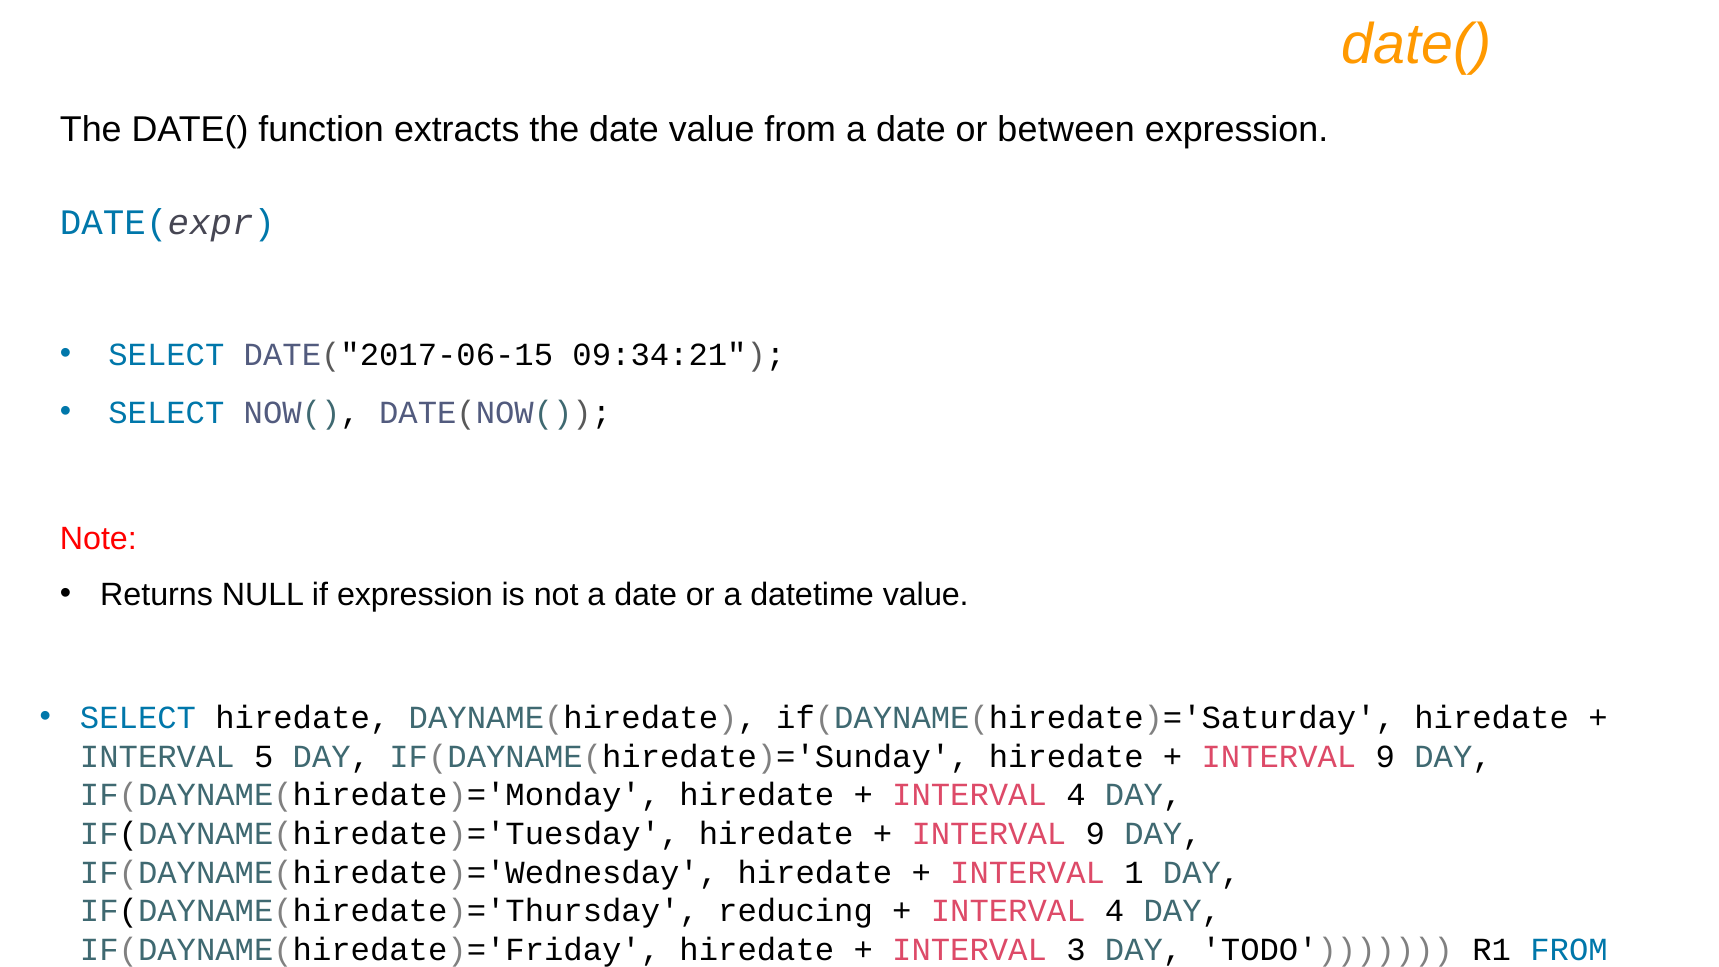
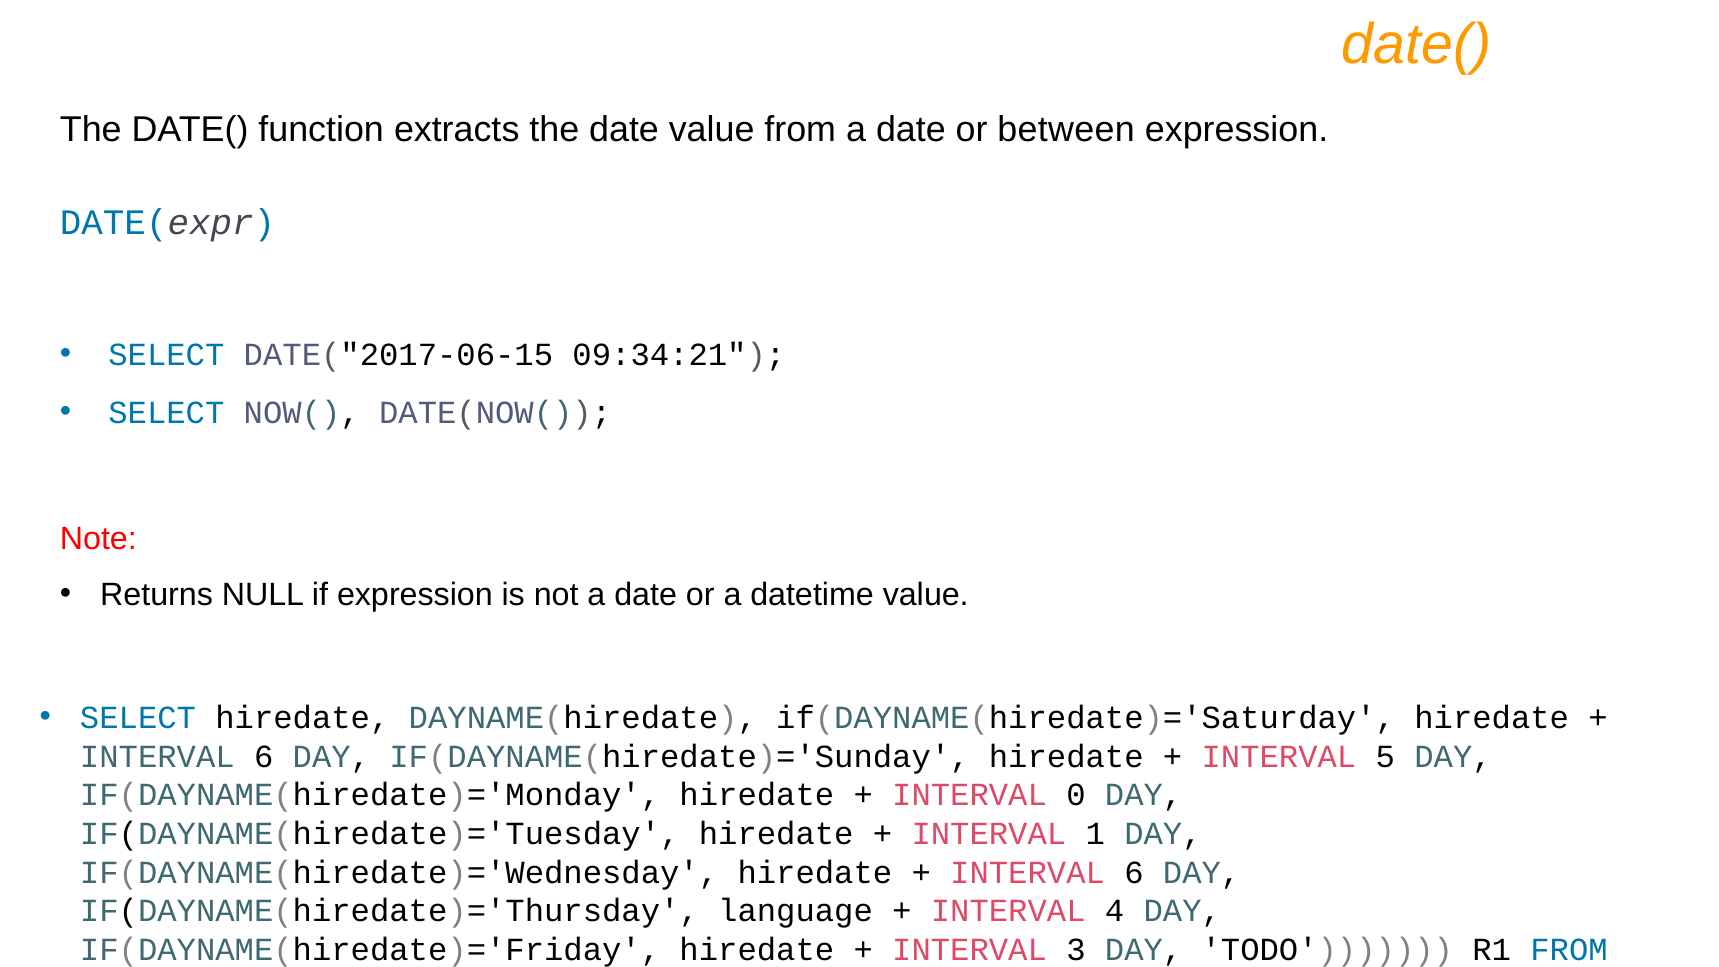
5: 5 -> 6 (264, 756)
9: 9 -> 5 (1385, 756)
4: 4 -> 0 (1076, 795)
9: 9 -> 1 (1095, 834)
1: 1 -> 6 (1134, 872)
reducing: reducing -> language (796, 911)
